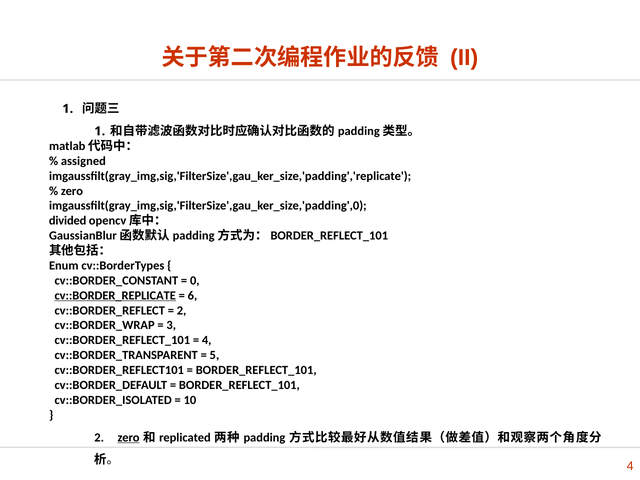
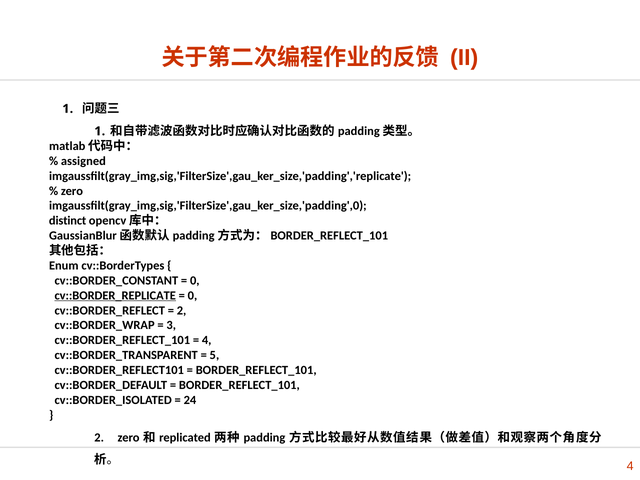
divided: divided -> distinct (68, 221)
6: 6 -> 0 (192, 296)
10: 10 -> 24 (190, 400)
zero underline: present -> none (129, 437)
